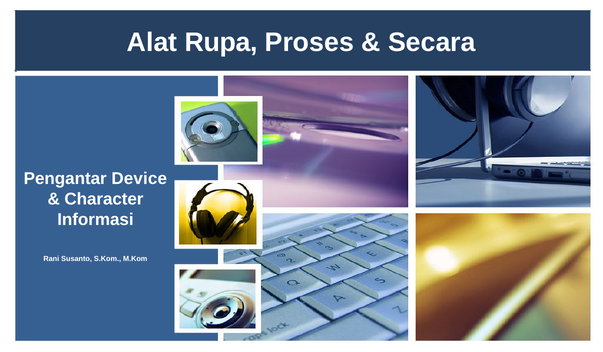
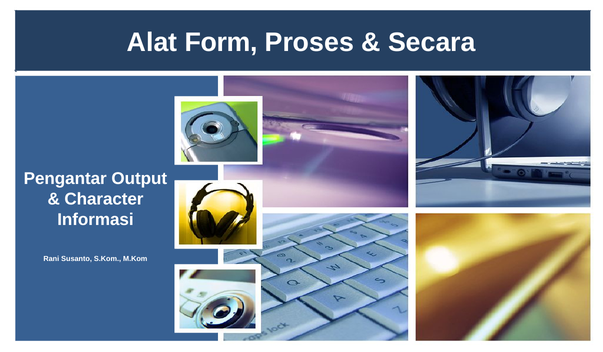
Rupa: Rupa -> Form (221, 42)
Device: Device -> Output (139, 179)
